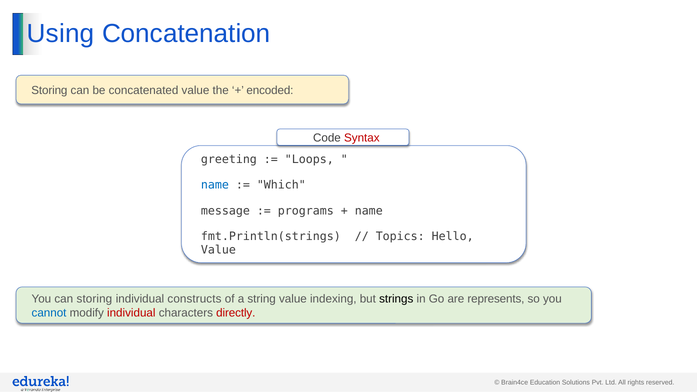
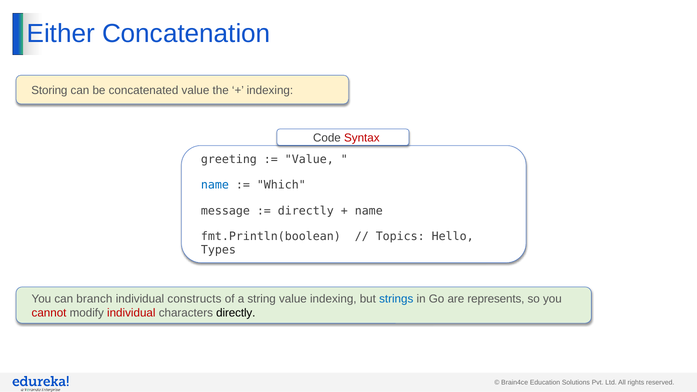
Using: Using -> Either (61, 34)
encoded: encoded -> indexing (270, 90)
Loops: Loops -> Value (309, 160)
programs: programs -> directly (306, 211)
fmt.Println(strings: fmt.Println(strings -> fmt.Println(boolean (271, 236)
Value: Value -> Types (218, 250)
can storing: storing -> branch (94, 299)
strings colour: black -> blue (396, 299)
cannot colour: blue -> red (49, 313)
directly colour: red -> black (236, 313)
